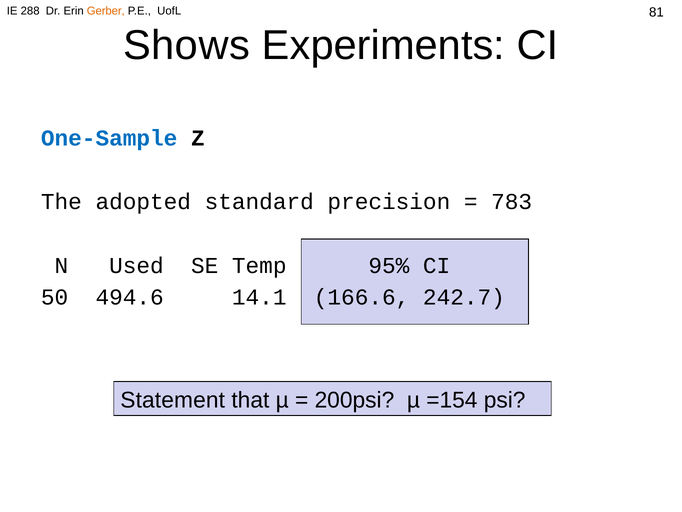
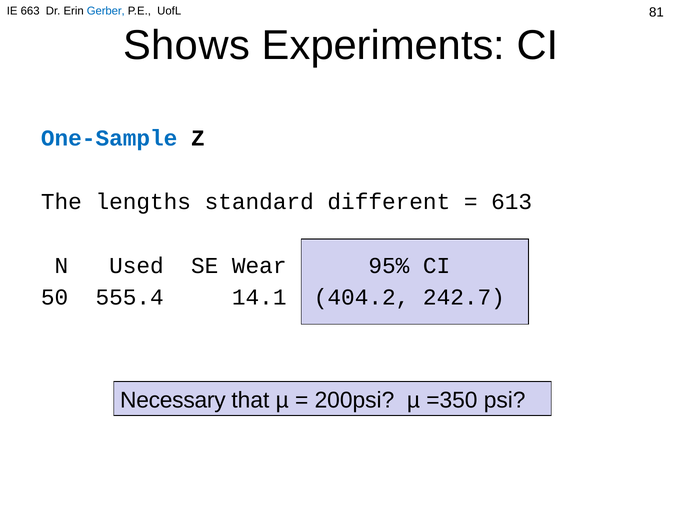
288: 288 -> 663 (30, 11)
Gerber colour: orange -> blue (106, 11)
adopted: adopted -> lengths (143, 202)
precision: precision -> different (389, 202)
783: 783 -> 613 (512, 202)
Temp: Temp -> Wear (259, 265)
494.6: 494.6 -> 555.4 (130, 297)
166.6: 166.6 -> 404.2 (362, 297)
Statement: Statement -> Necessary (173, 400)
=154: =154 -> =350 (452, 400)
